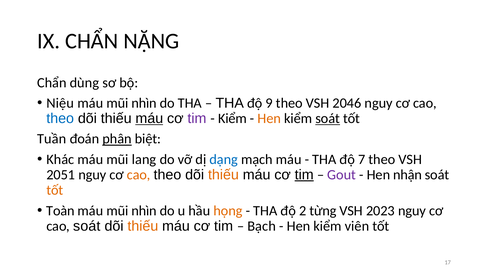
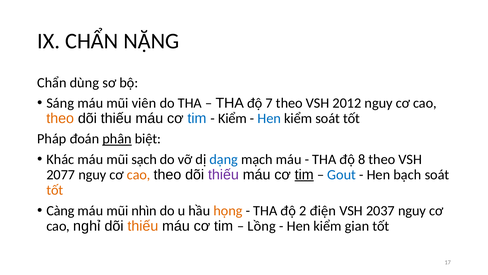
Niệu: Niệu -> Sáng (60, 103)
nhìn: nhìn -> viên (144, 103)
9: 9 -> 7 (269, 103)
2046: 2046 -> 2012 (347, 103)
theo colour: blue -> orange (60, 118)
máu underline: present -> none (149, 118)
tim colour: purple -> blue (197, 118)
Hen colour: orange -> blue (269, 118)
soát underline: present -> none (328, 118)
Tuần: Tuần -> Pháp (52, 139)
lang: lang -> sạch (144, 159)
7: 7 -> 8 (362, 159)
2051: 2051 -> 2077 (61, 174)
thiếu colour: orange -> purple (223, 174)
Gout colour: purple -> blue (342, 174)
nhận: nhận -> bạch (407, 174)
Toàn: Toàn -> Càng (60, 210)
từng: từng -> điện (323, 210)
2023: 2023 -> 2037 (380, 210)
cao soát: soát -> nghỉ (87, 226)
Bạch: Bạch -> Lồng (262, 226)
viên: viên -> gian (357, 226)
